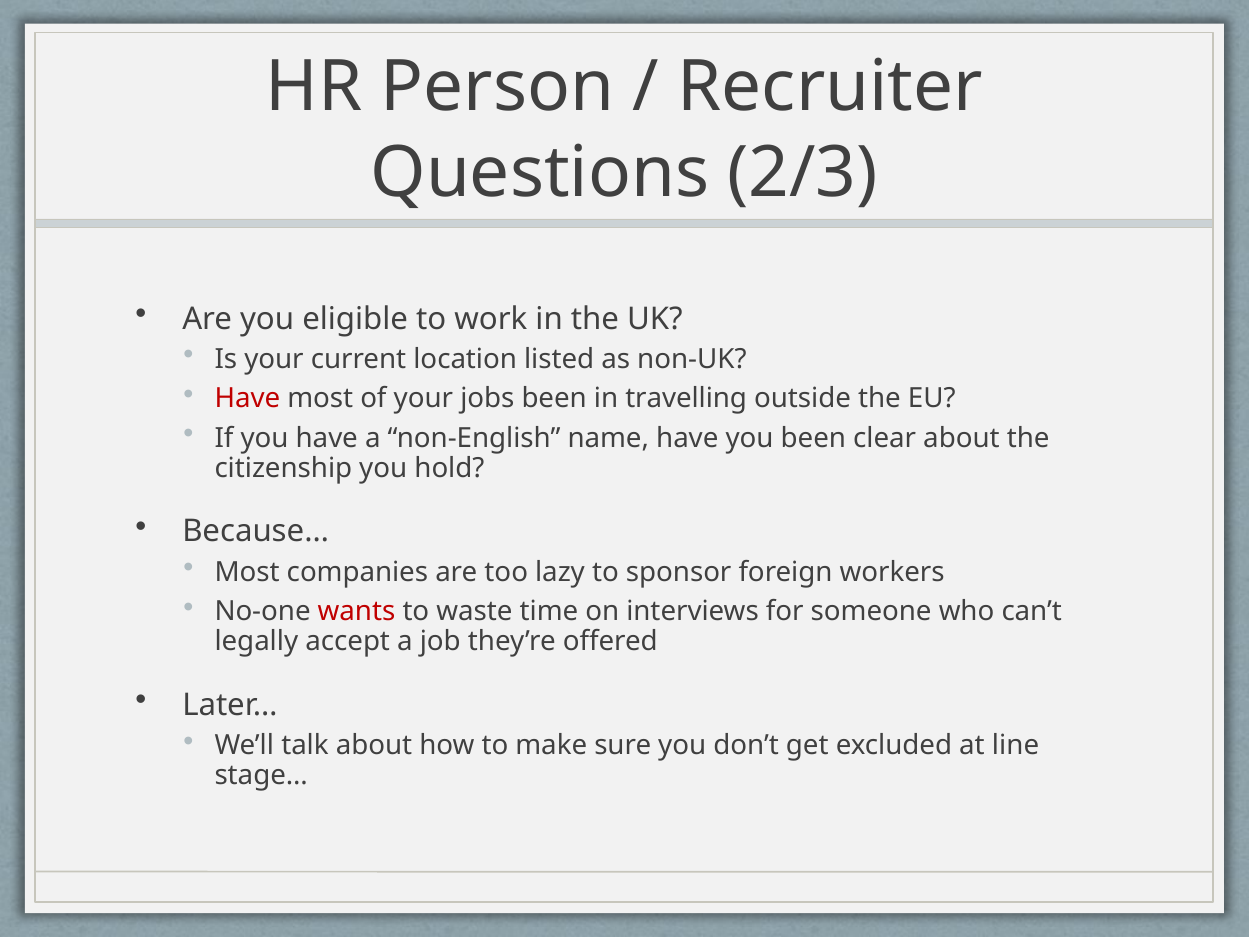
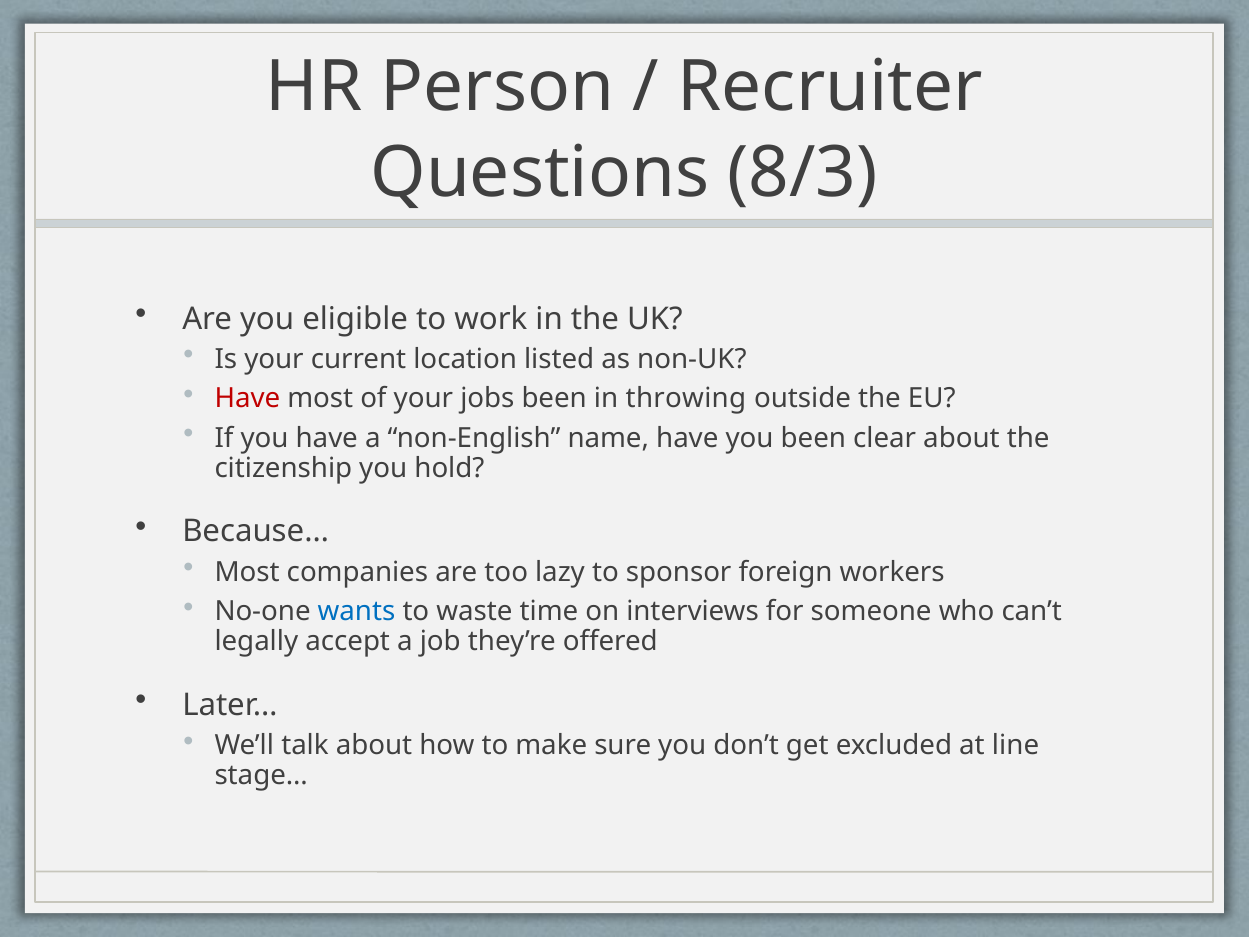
2/3: 2/3 -> 8/3 (803, 172)
travelling: travelling -> throwing (686, 399)
wants colour: red -> blue (357, 611)
